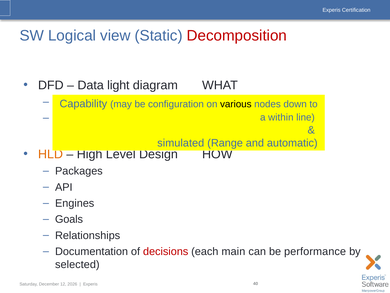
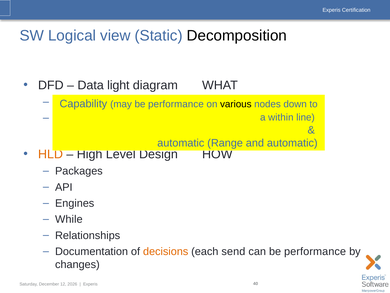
Decomposition colour: red -> black (237, 35)
configuration: configuration -> performance (176, 104)
simulated: simulated -> automatic (181, 143)
Goals: Goals -> While (69, 219)
decisions colour: red -> orange (166, 251)
main: main -> send (233, 251)
selected: selected -> changes (77, 264)
